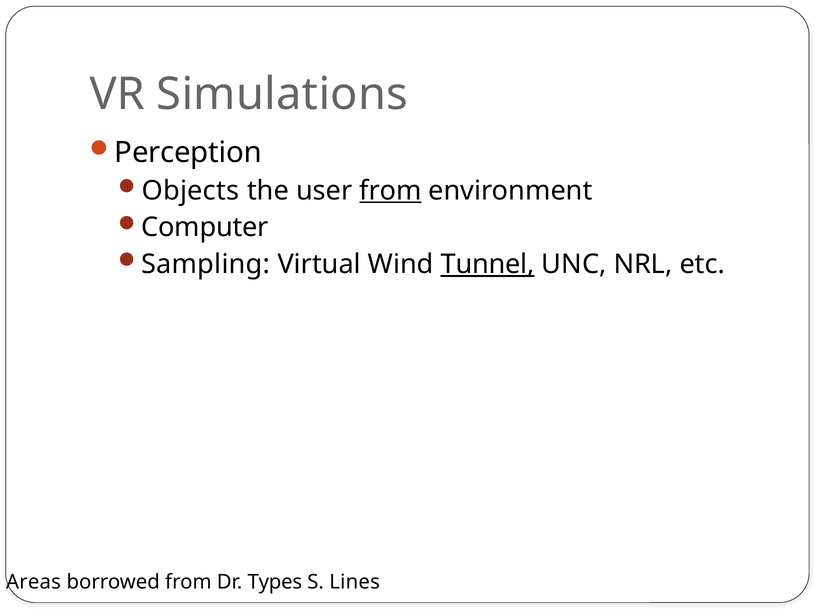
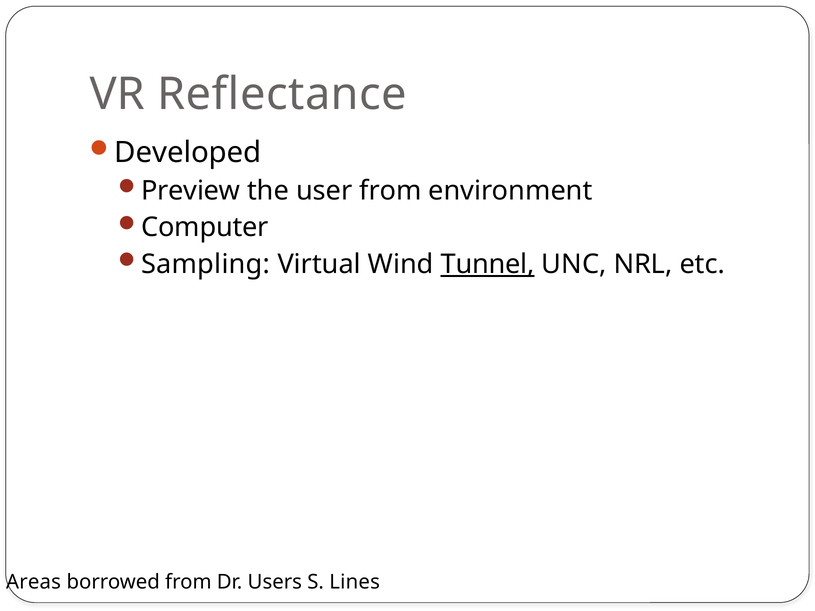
Simulations: Simulations -> Reflectance (282, 94)
Perception: Perception -> Developed (188, 153)
Objects: Objects -> Preview (191, 191)
from underline: present -> none (390, 191)
Types: Types -> Users (275, 582)
